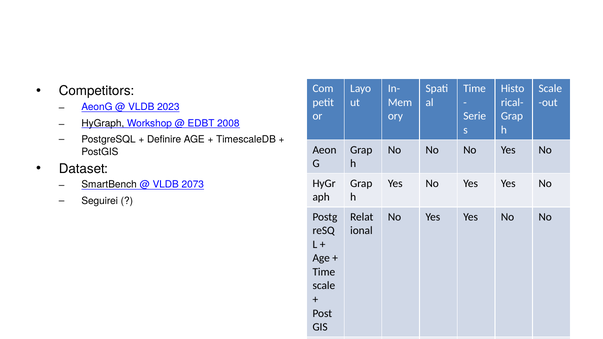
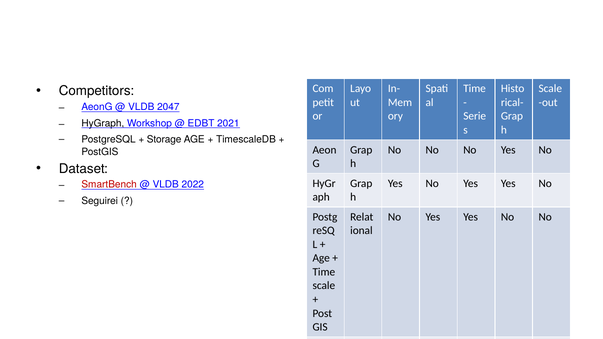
2023: 2023 -> 2047 (168, 107)
2008: 2008 -> 2021 (228, 123)
Definire: Definire -> Storage (164, 140)
SmartBench colour: black -> red (109, 185)
2073: 2073 -> 2022 (193, 185)
